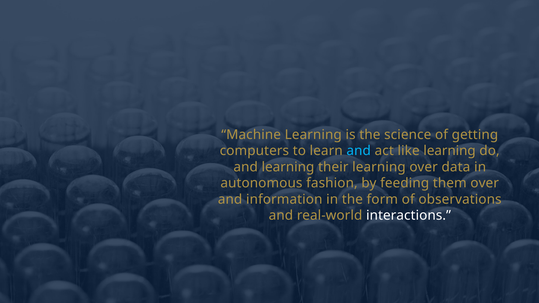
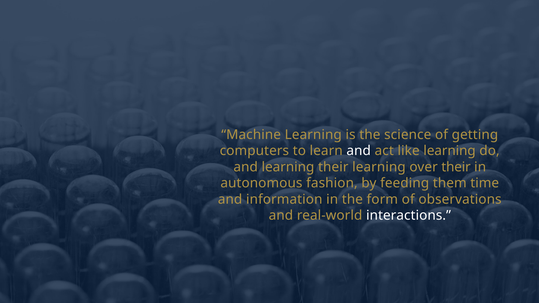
and colour: light blue -> white (359, 151)
over data: data -> their (456, 167)
them over: over -> time (485, 183)
